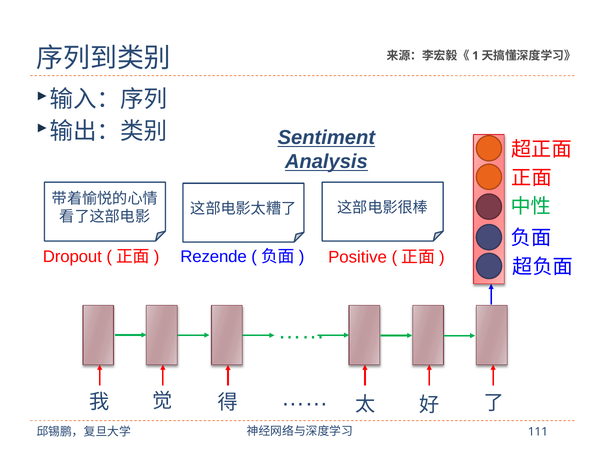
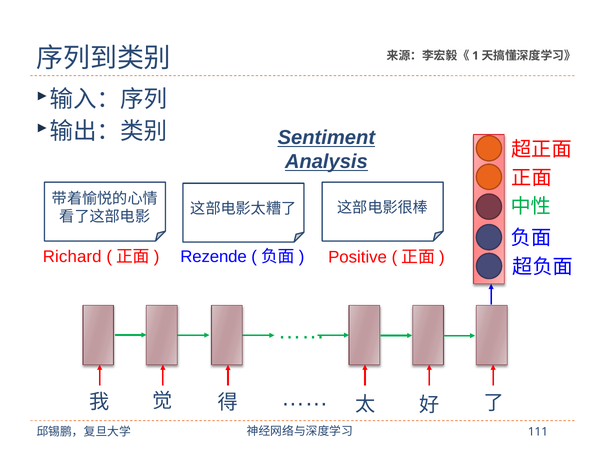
Dropout: Dropout -> Richard (72, 257)
